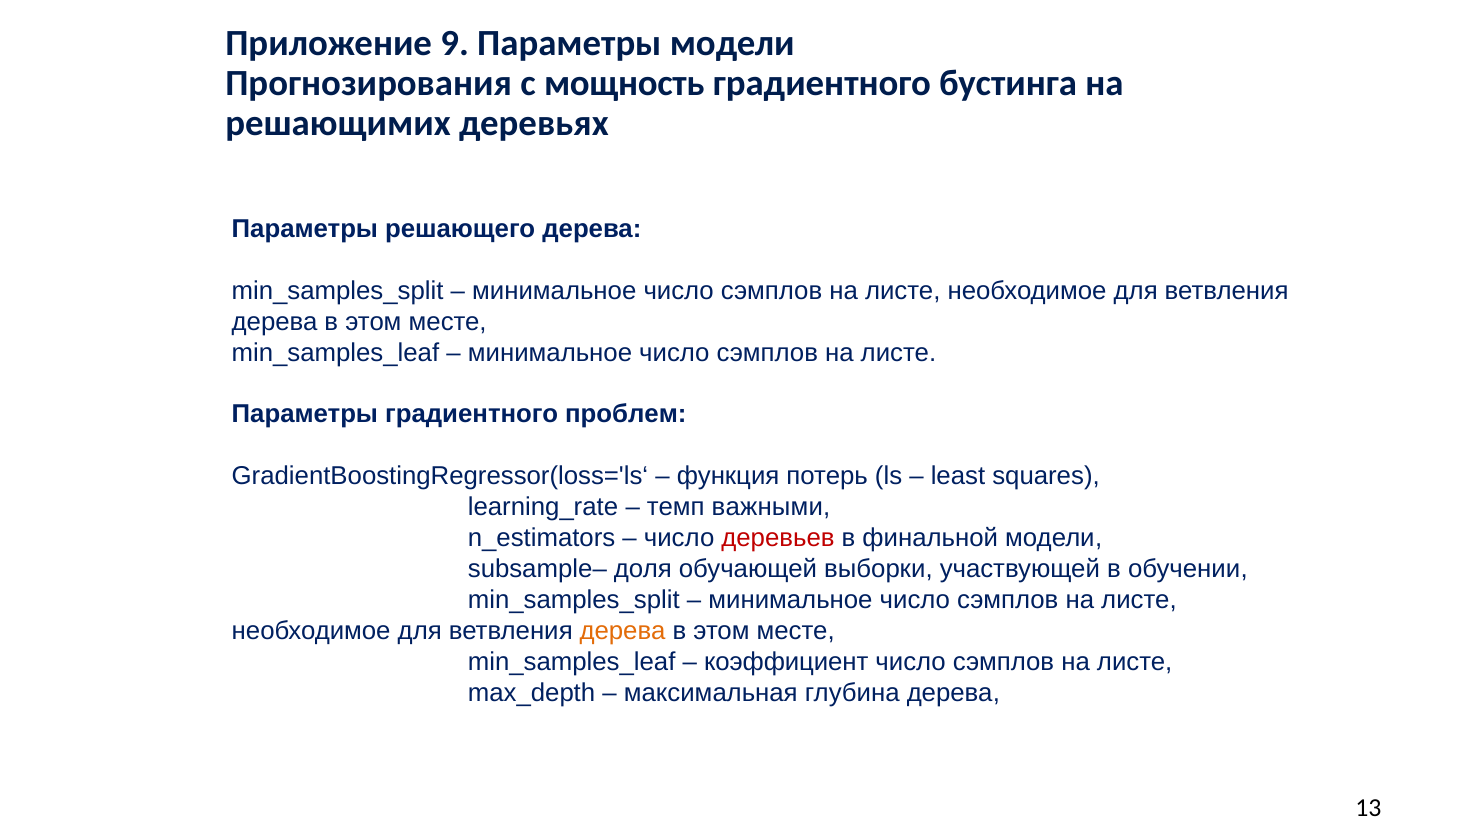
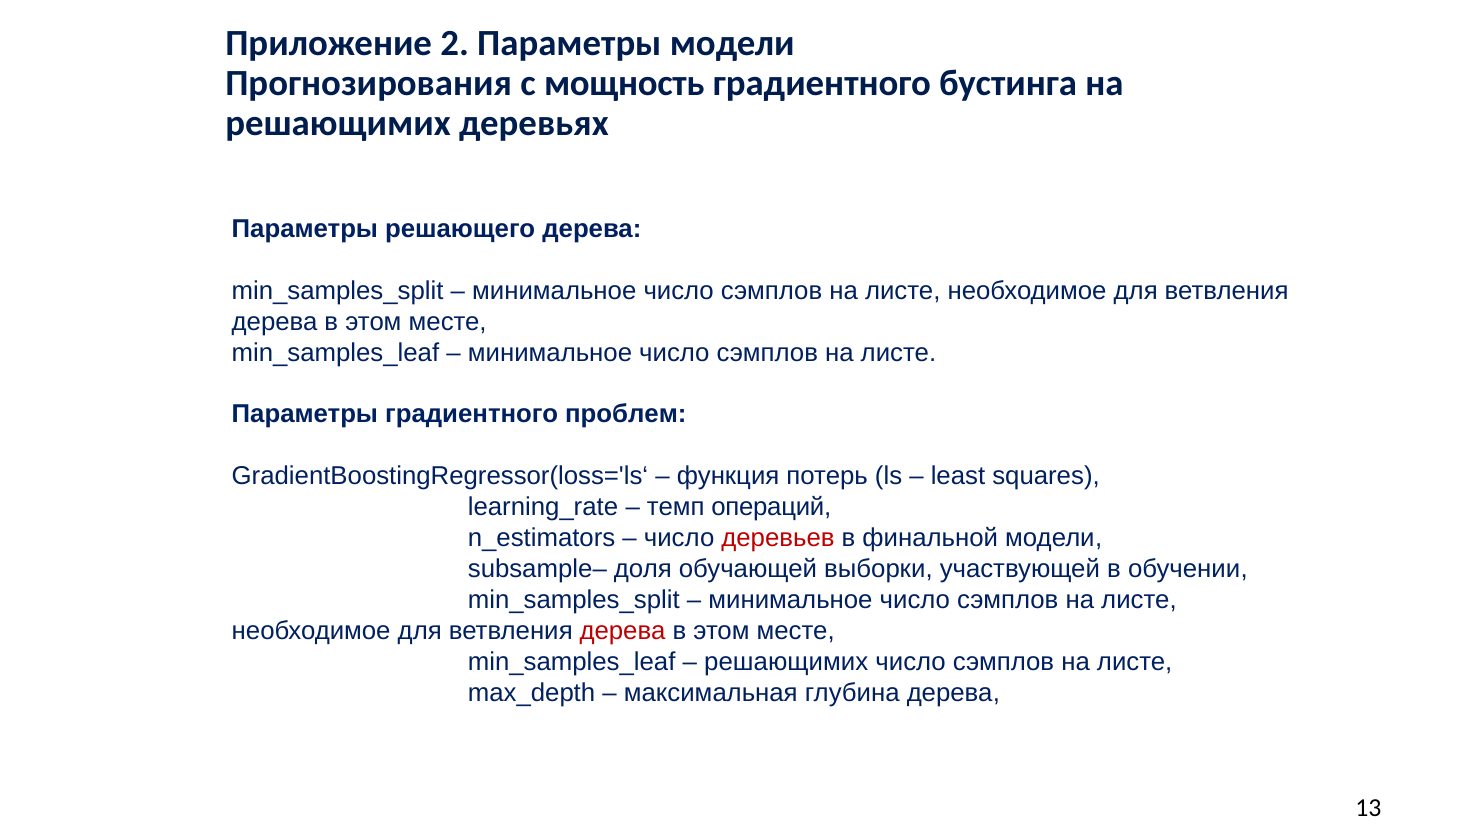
9: 9 -> 2 (455, 43)
важными: важными -> операций (771, 507)
дерева colour: orange -> red (623, 631)
коэффициент: коэффициент -> решающимих (786, 662)
